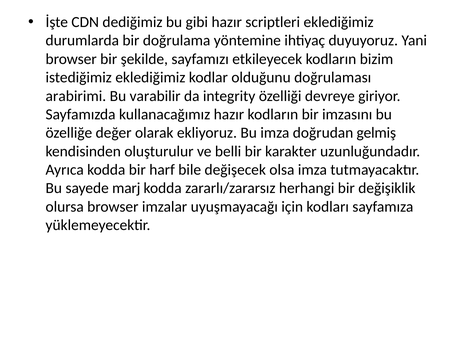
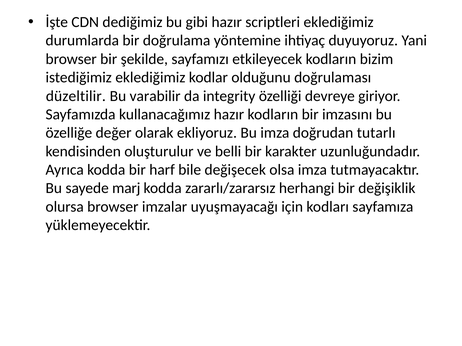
arabirimi: arabirimi -> düzeltilir (76, 96)
gelmiş: gelmiş -> tutarlı (376, 133)
